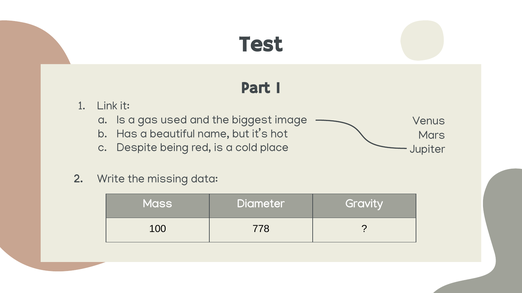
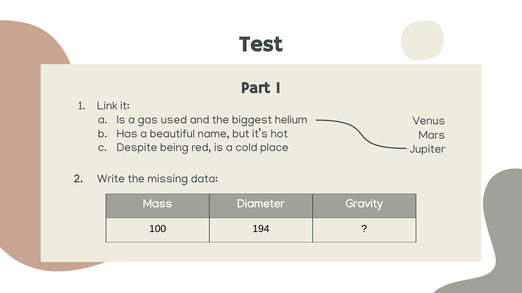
image: image -> helium (291, 120)
778: 778 -> 194 (261, 229)
